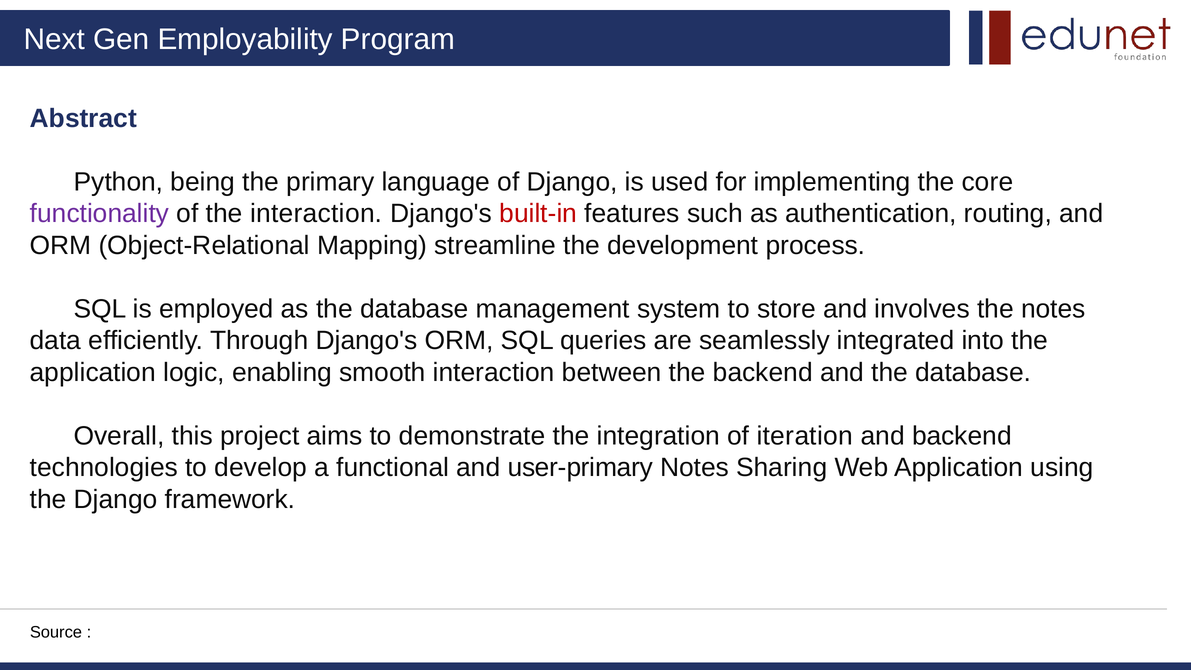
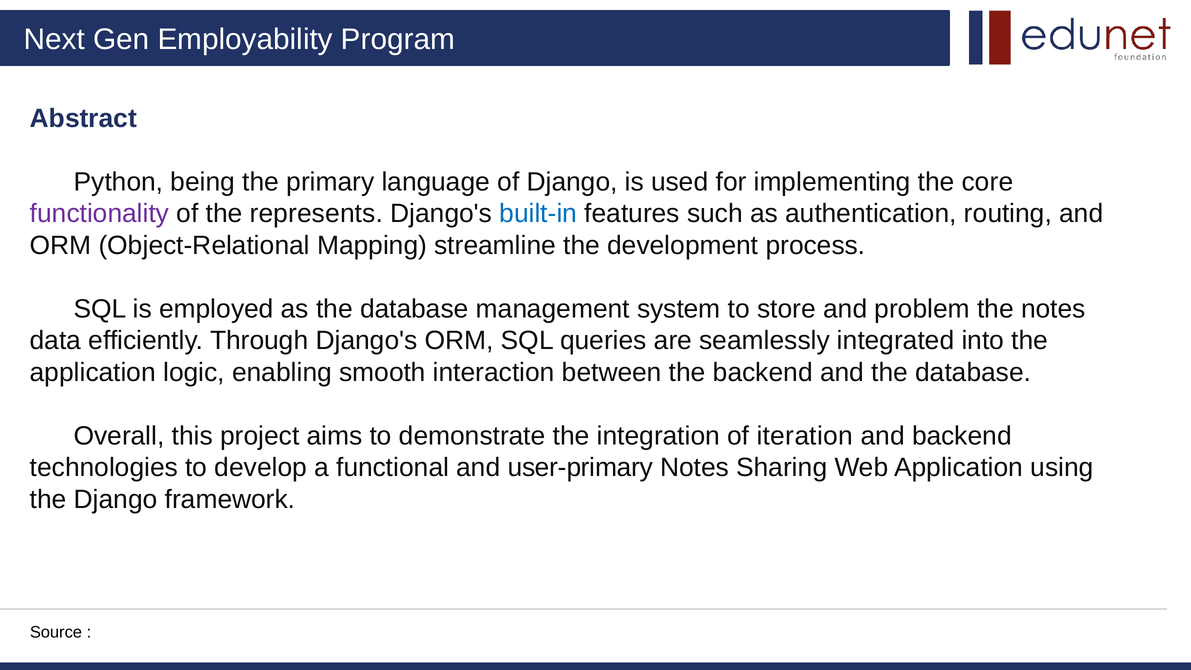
the interaction: interaction -> represents (316, 214)
built-in colour: red -> blue (538, 214)
involves: involves -> problem (922, 309)
